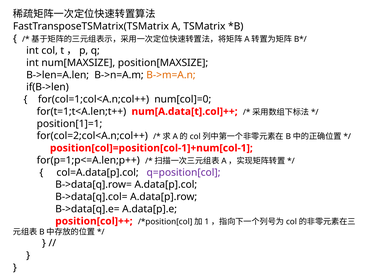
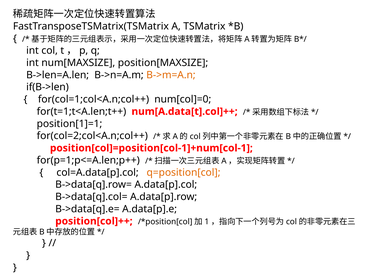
q=position[col colour: purple -> orange (184, 173)
